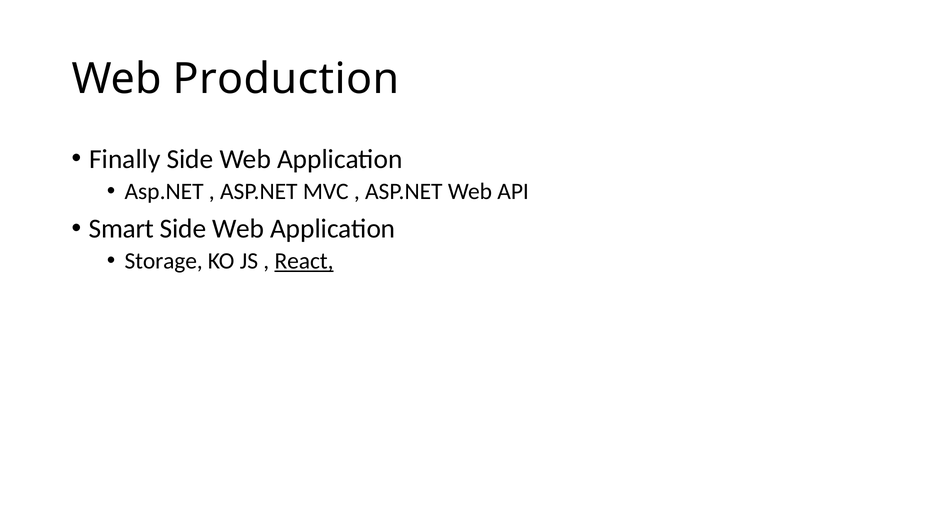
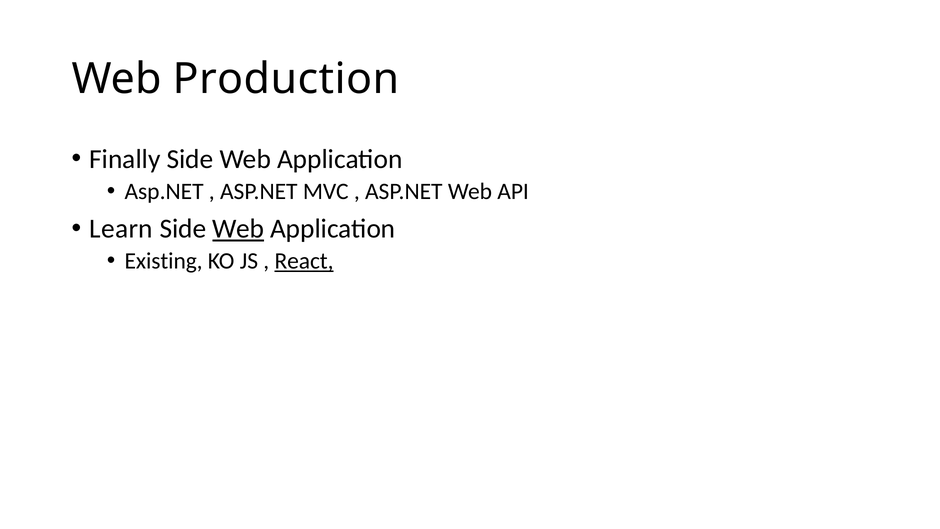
Smart: Smart -> Learn (121, 229)
Web underline: none -> present (238, 229)
Storage: Storage -> Existing (164, 261)
